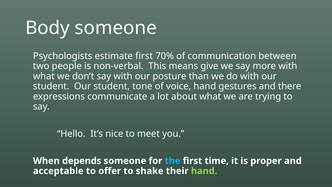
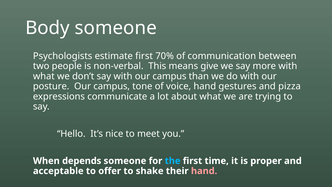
with our posture: posture -> campus (169, 76)
student: student -> posture (51, 86)
student: student -> campus (112, 86)
there: there -> pizza (290, 86)
hand colour: light green -> pink (204, 171)
